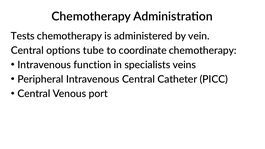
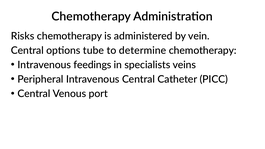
Tests: Tests -> Risks (23, 36)
coordinate: coordinate -> determine (143, 51)
function: function -> feedings (92, 65)
